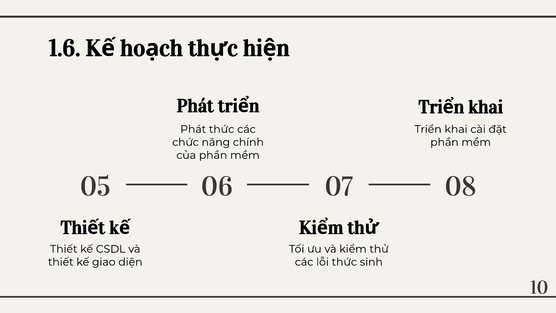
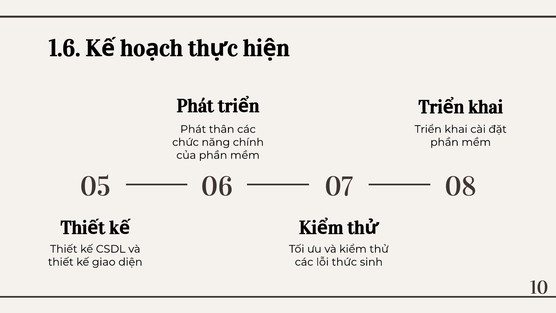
Phát thức: thức -> thân (222, 129)
